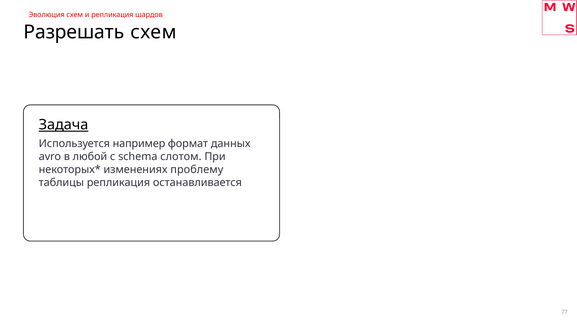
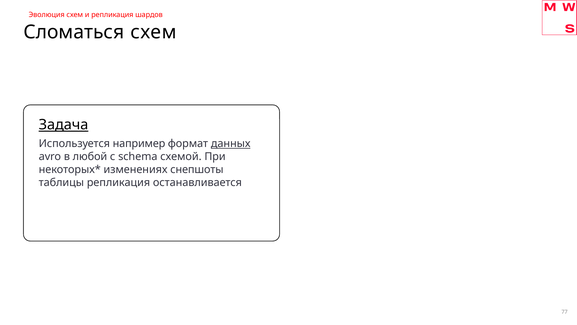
Разрешать: Разрешать -> Сломаться (74, 32)
данных underline: none -> present (231, 143)
слотом: слотом -> схемой (181, 156)
проблему: проблему -> снепшоты (197, 169)
